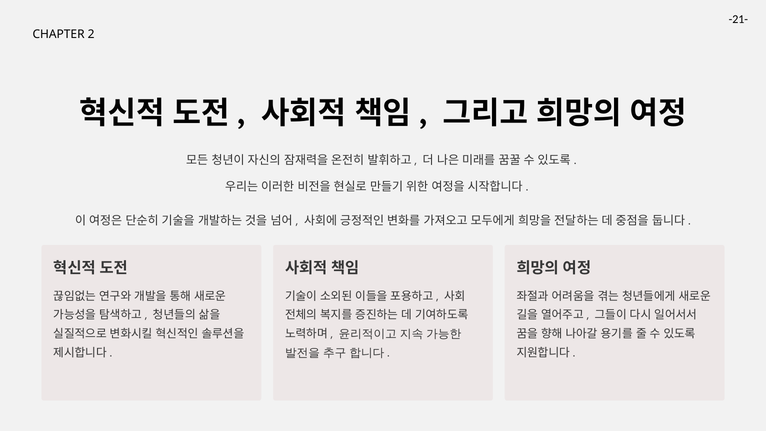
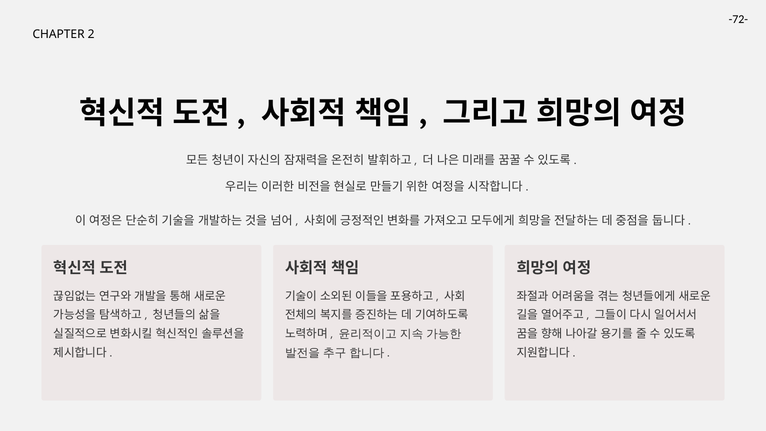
-21-: -21- -> -72- (738, 19)
